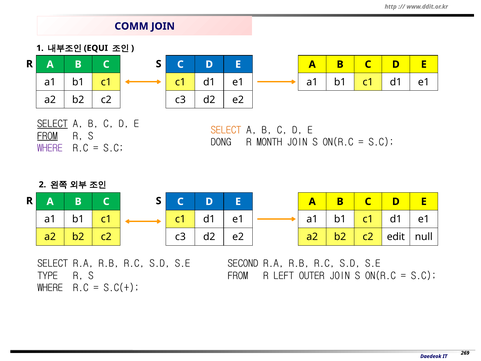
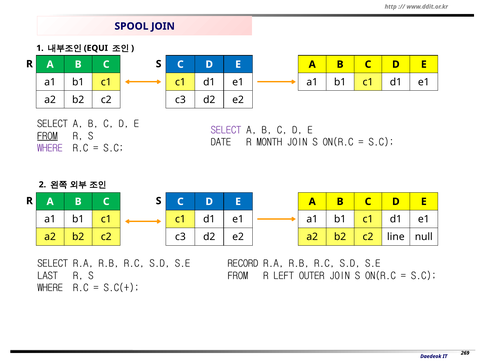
COMM: COMM -> SPOOL (131, 26)
SELECT underline: present -> none (53, 124)
SELECT colour: orange -> purple (226, 130)
DONG: DONG -> DATE (221, 142)
edit: edit -> line (396, 237)
SECOND: SECOND -> RECORD (243, 263)
TYPE: TYPE -> LAST (48, 275)
